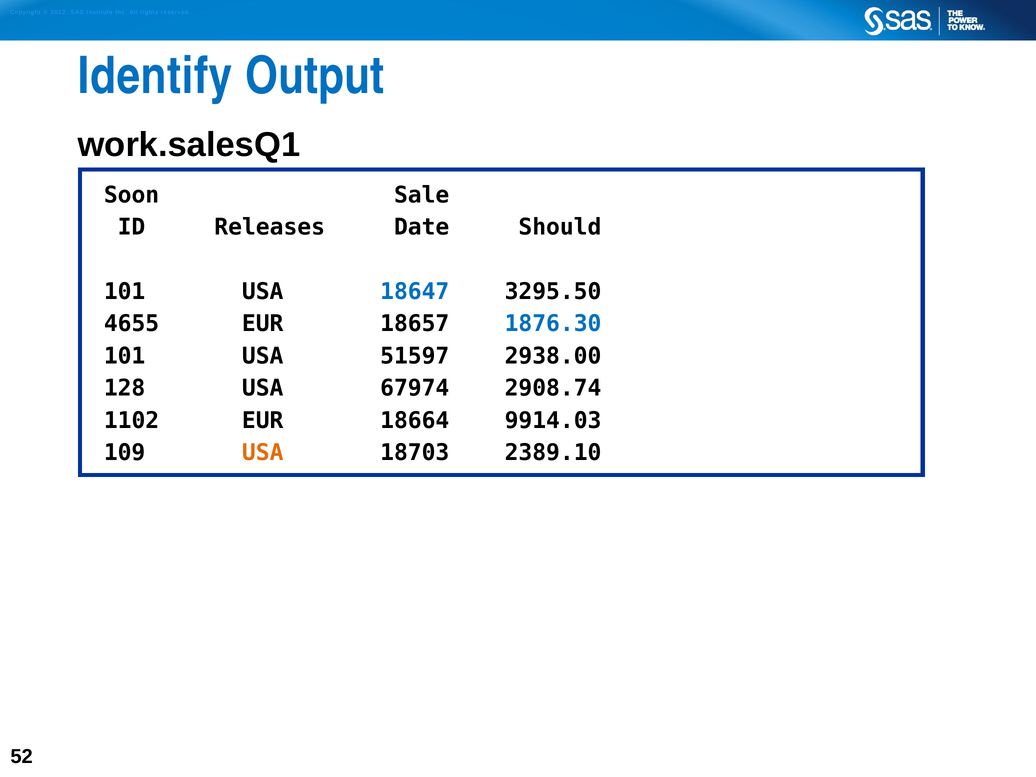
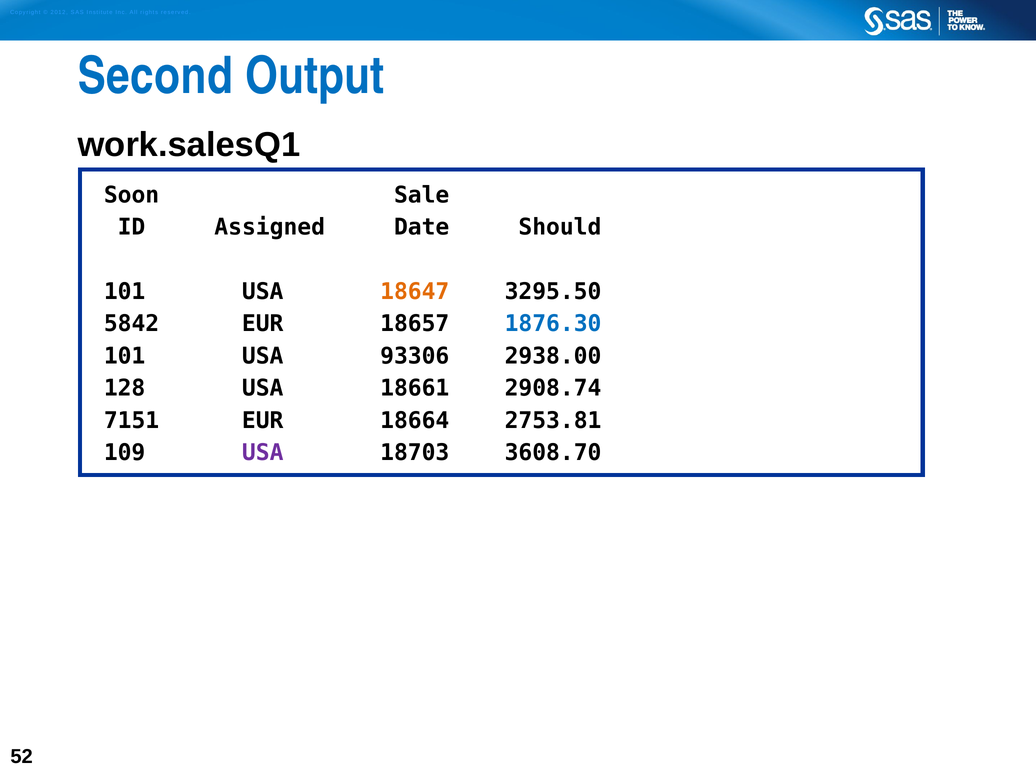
Identify: Identify -> Second (155, 76)
Releases: Releases -> Assigned (270, 227)
18647 colour: blue -> orange (415, 292)
4655: 4655 -> 5842 (132, 324)
51597: 51597 -> 93306 (415, 356)
67974: 67974 -> 18661 (415, 388)
1102: 1102 -> 7151 (132, 420)
9914.03: 9914.03 -> 2753.81 (553, 420)
USA colour: orange -> purple (263, 453)
2389.10: 2389.10 -> 3608.70 (553, 453)
